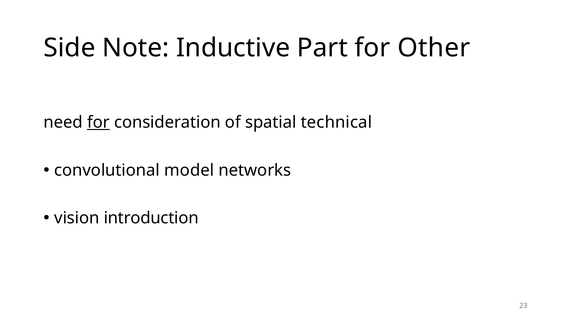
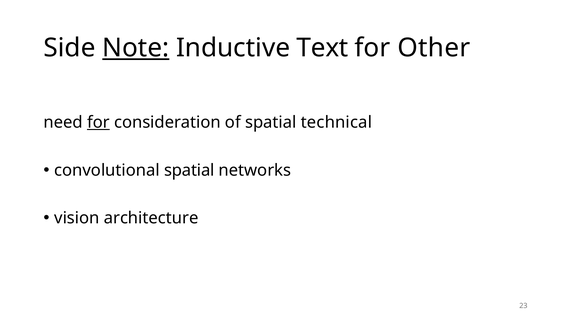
Note underline: none -> present (136, 48)
Part: Part -> Text (323, 48)
convolutional model: model -> spatial (189, 170)
introduction: introduction -> architecture (151, 218)
